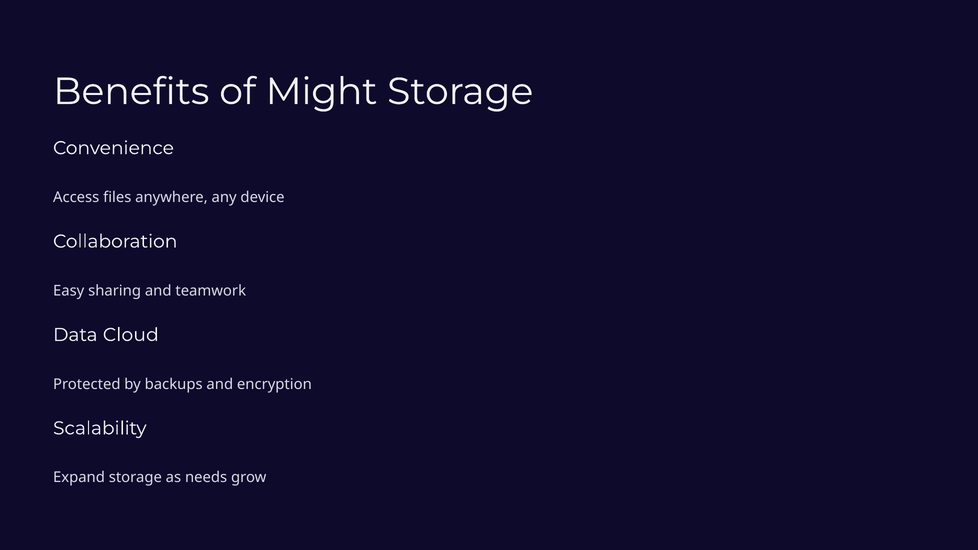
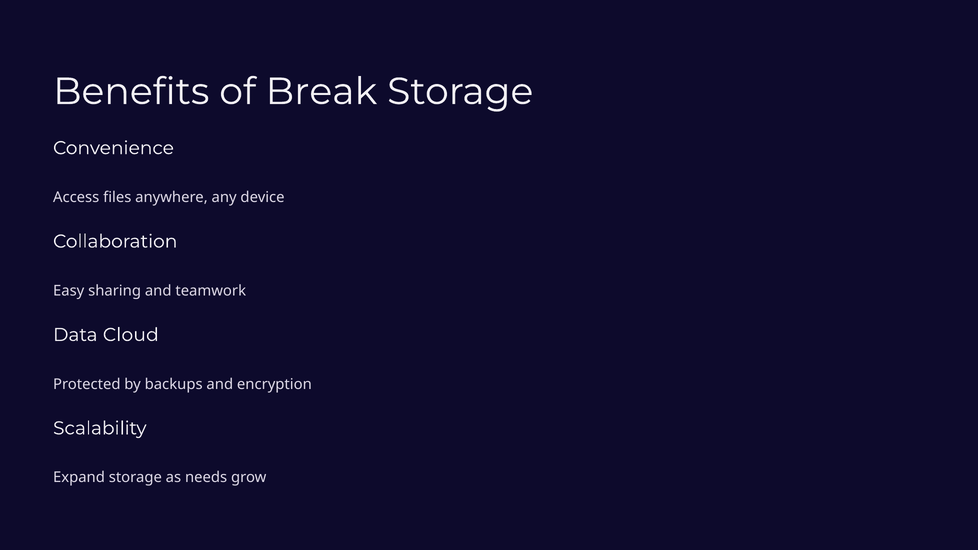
Might: Might -> Break (321, 92)
